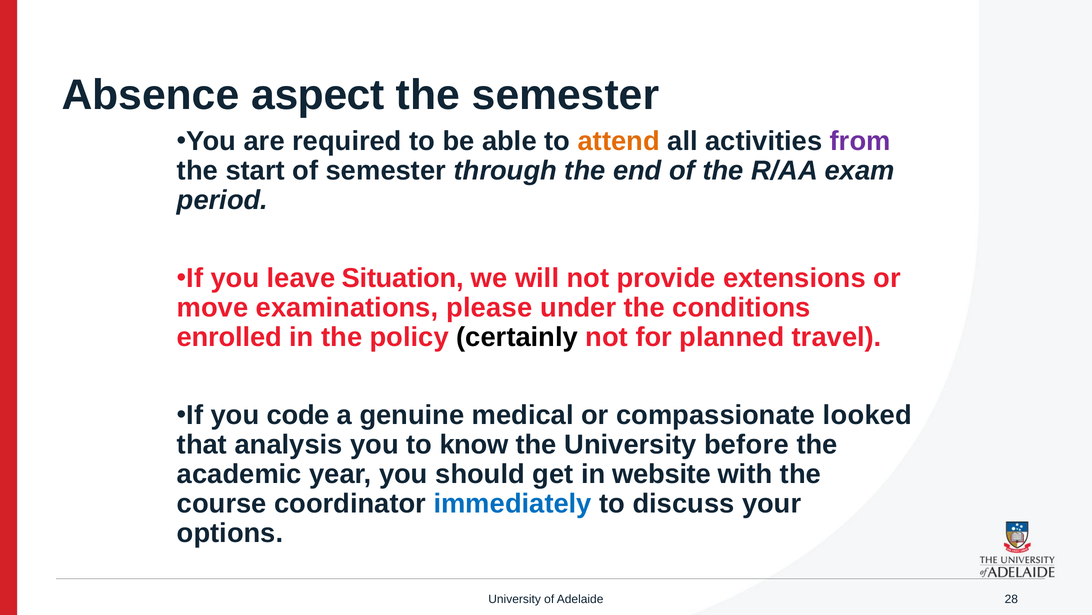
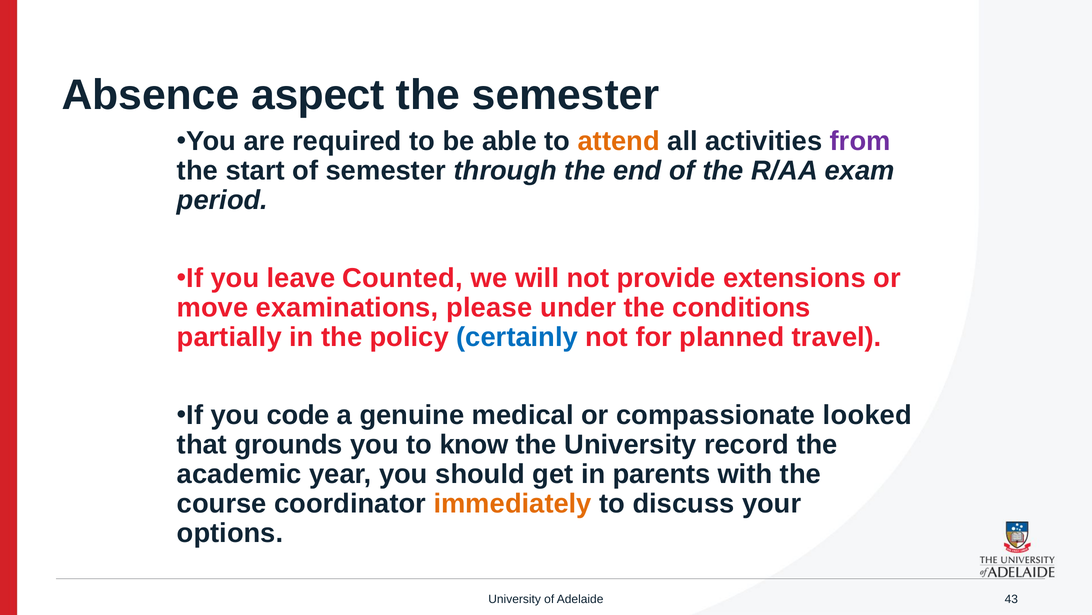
Situation: Situation -> Counted (403, 278)
enrolled: enrolled -> partially (229, 337)
certainly colour: black -> blue (517, 337)
analysis: analysis -> grounds (289, 445)
before: before -> record (747, 445)
website: website -> parents (662, 474)
immediately colour: blue -> orange (513, 504)
28: 28 -> 43 (1011, 599)
